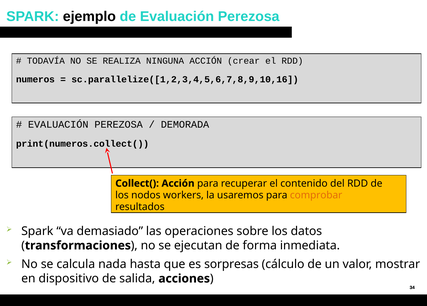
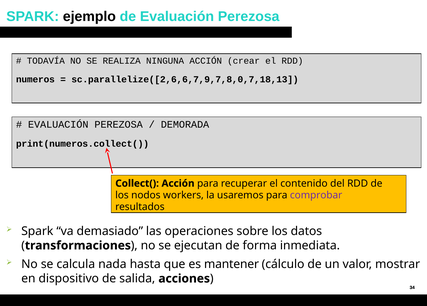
sc.parallelize([1,2,3,4,5,6,7,8,9,10,16: sc.parallelize([1,2,3,4,5,6,7,8,9,10,16 -> sc.parallelize([2,6,6,7,9,7,8,0,7,18,13 (185, 79)
comprobar colour: orange -> purple (316, 195)
sorpresas: sorpresas -> mantener (232, 264)
